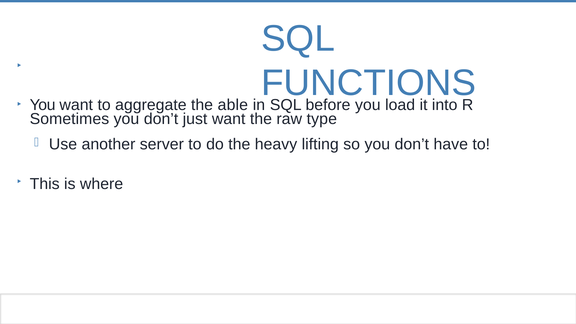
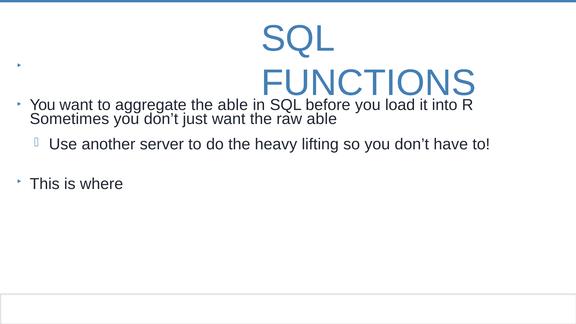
raw type: type -> able (322, 119)
